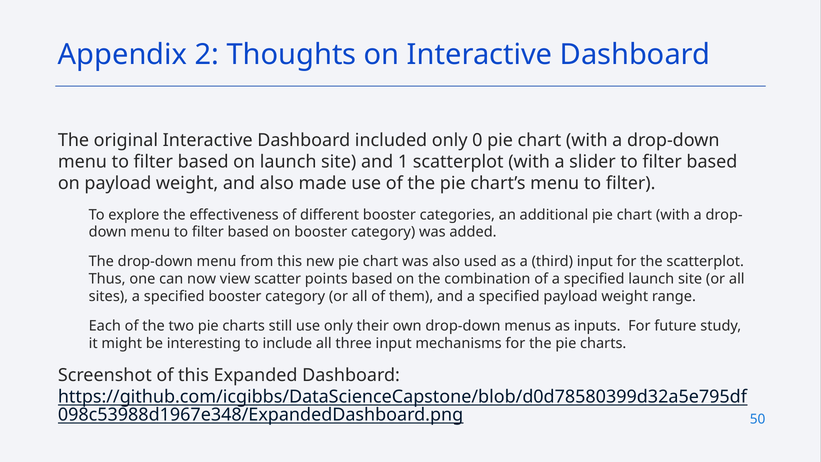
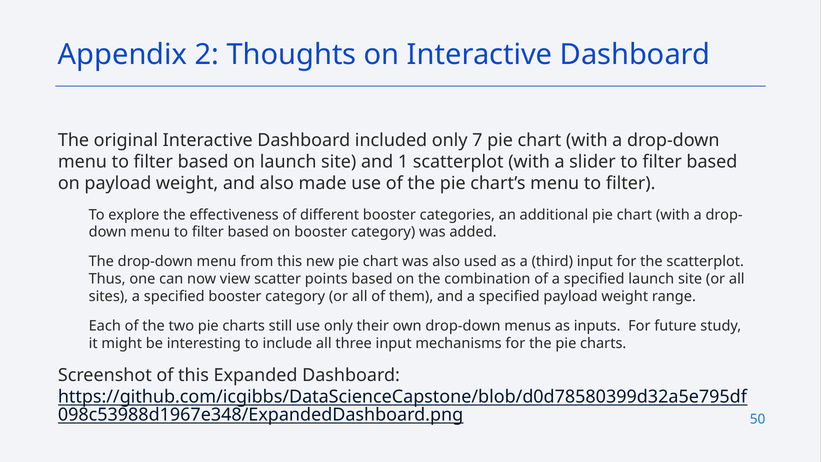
0: 0 -> 7 (477, 140)
